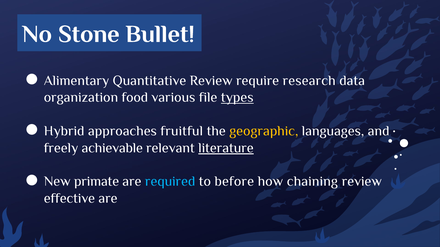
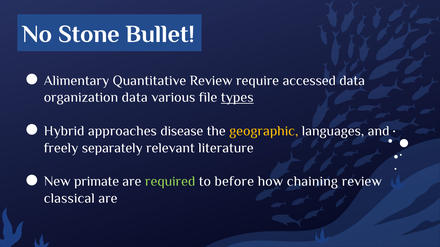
research: research -> accessed (309, 81)
organization food: food -> data (135, 97)
fruitful: fruitful -> disease (182, 131)
achievable: achievable -> separately (112, 148)
literature underline: present -> none (226, 148)
required colour: light blue -> light green (170, 182)
effective: effective -> classical (69, 199)
